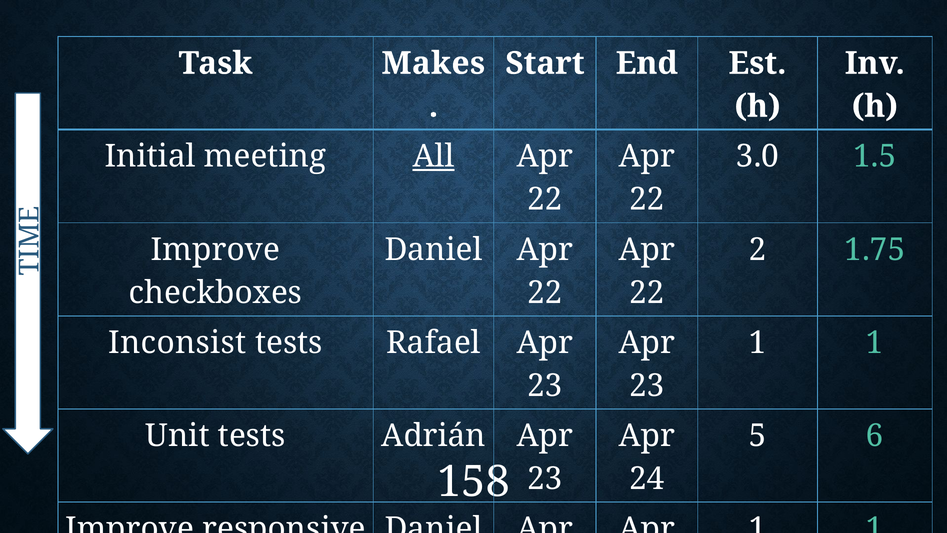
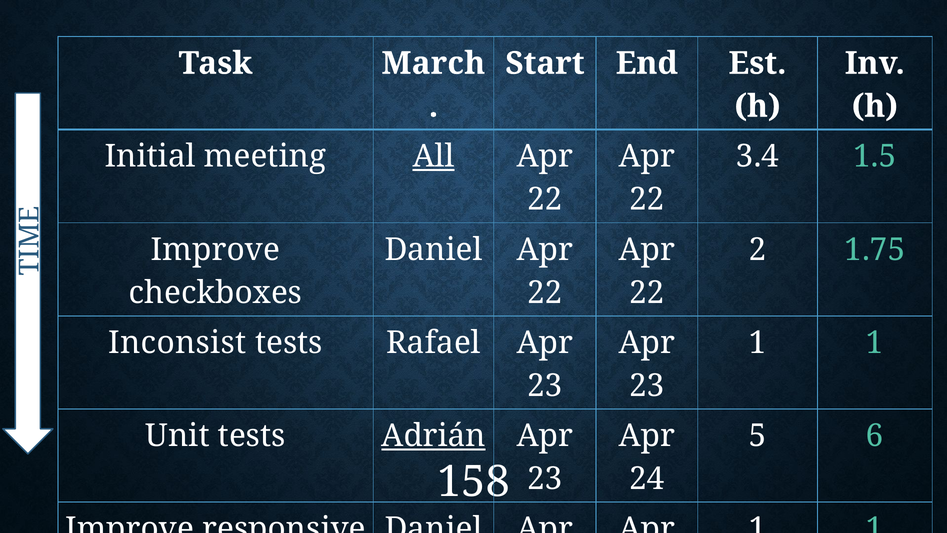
Makes: Makes -> March (433, 63)
3.0: 3.0 -> 3.4 (758, 156)
Adrián underline: none -> present (433, 436)
